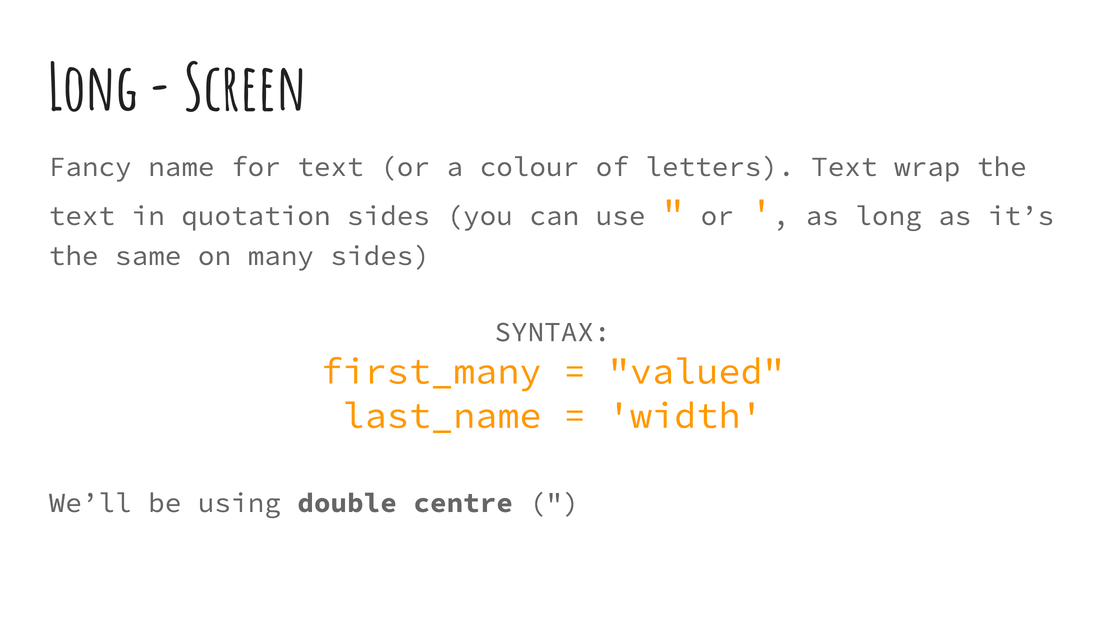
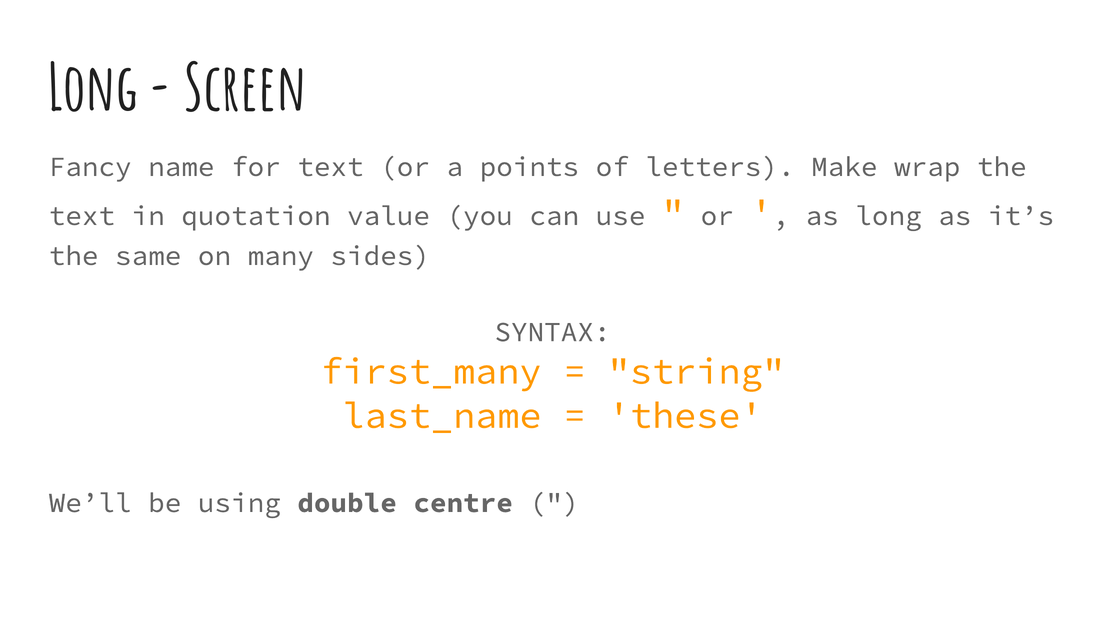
colour: colour -> points (529, 167)
letters Text: Text -> Make (844, 167)
quotation sides: sides -> value (389, 216)
valued: valued -> string (696, 371)
width: width -> these (685, 415)
